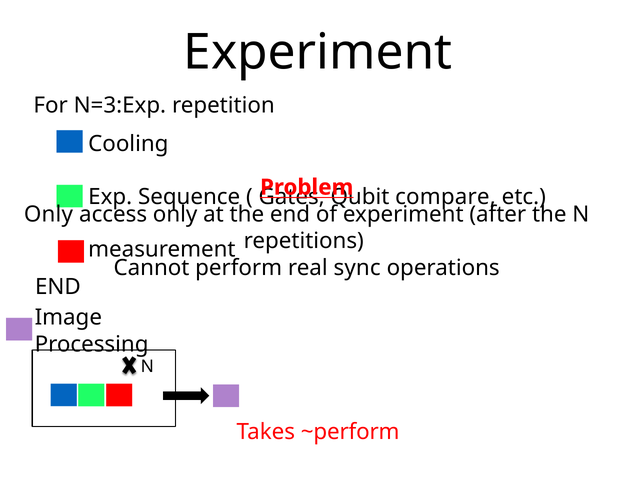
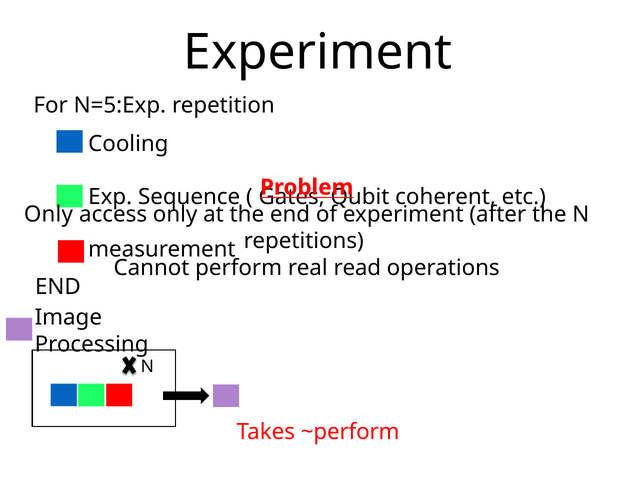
N=3:Exp: N=3:Exp -> N=5:Exp (120, 105)
compare: compare -> coherent (446, 197)
sync: sync -> read (357, 268)
